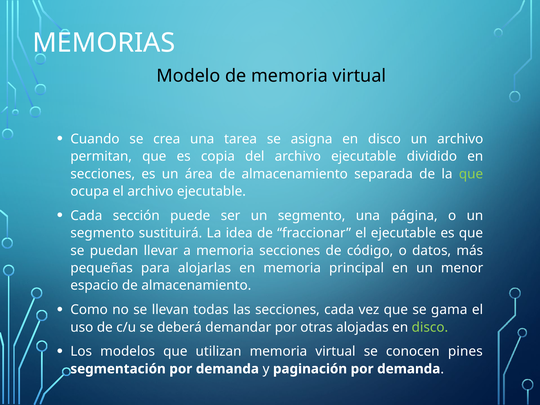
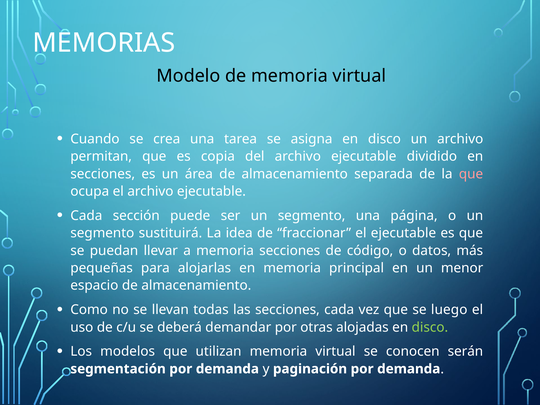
que colour: light green -> pink (471, 174)
gama: gama -> luego (449, 310)
pines: pines -> serán (465, 351)
